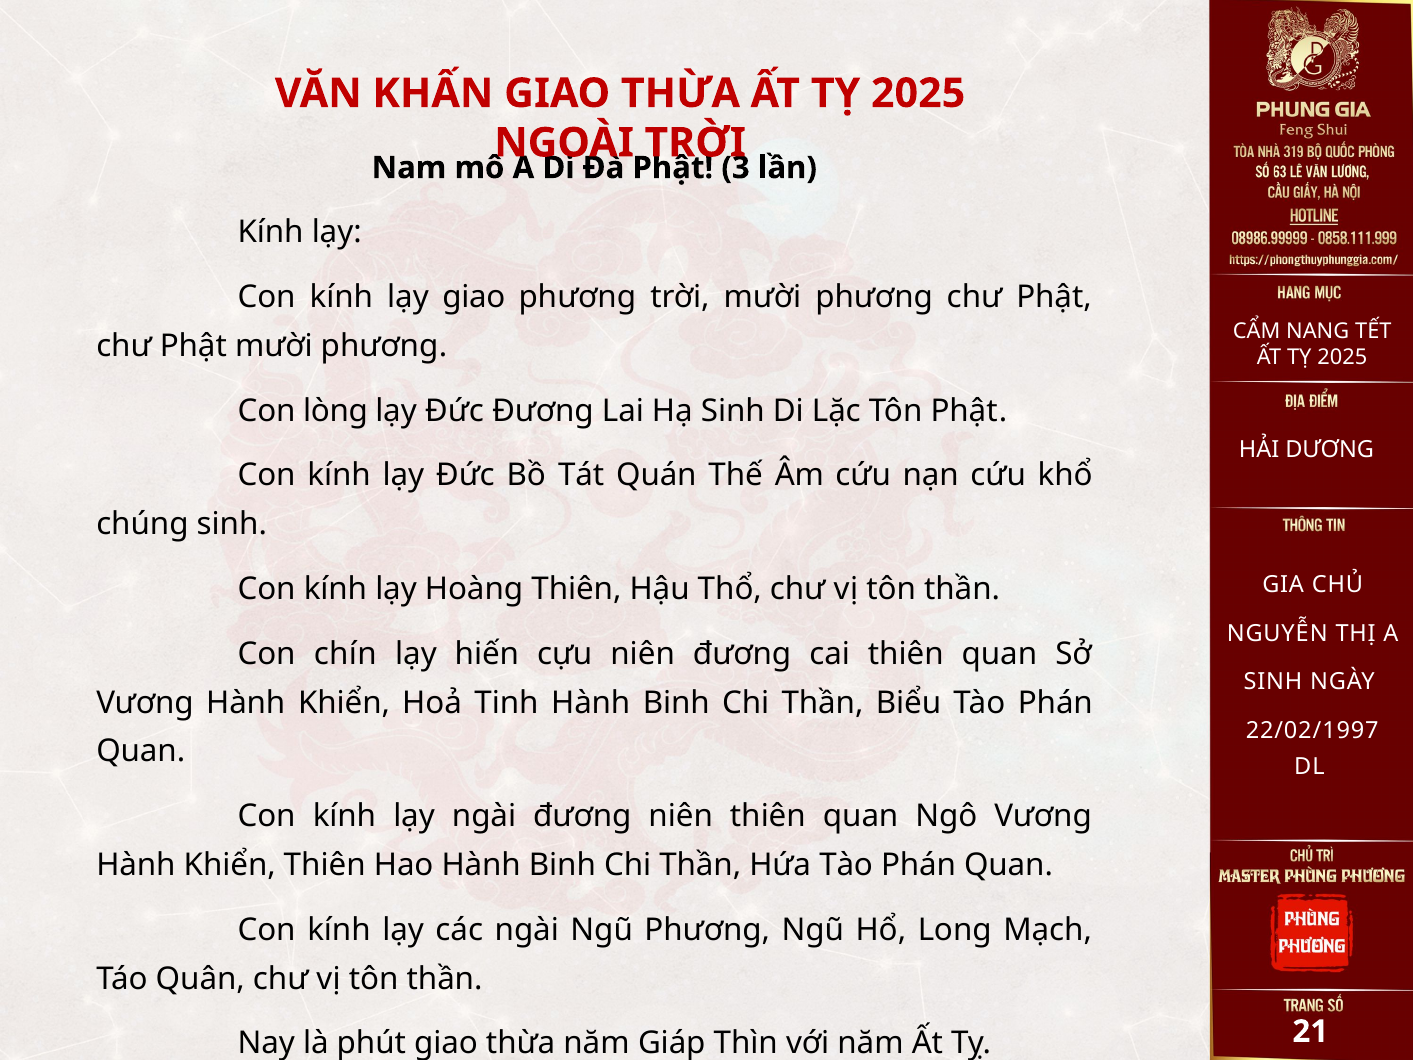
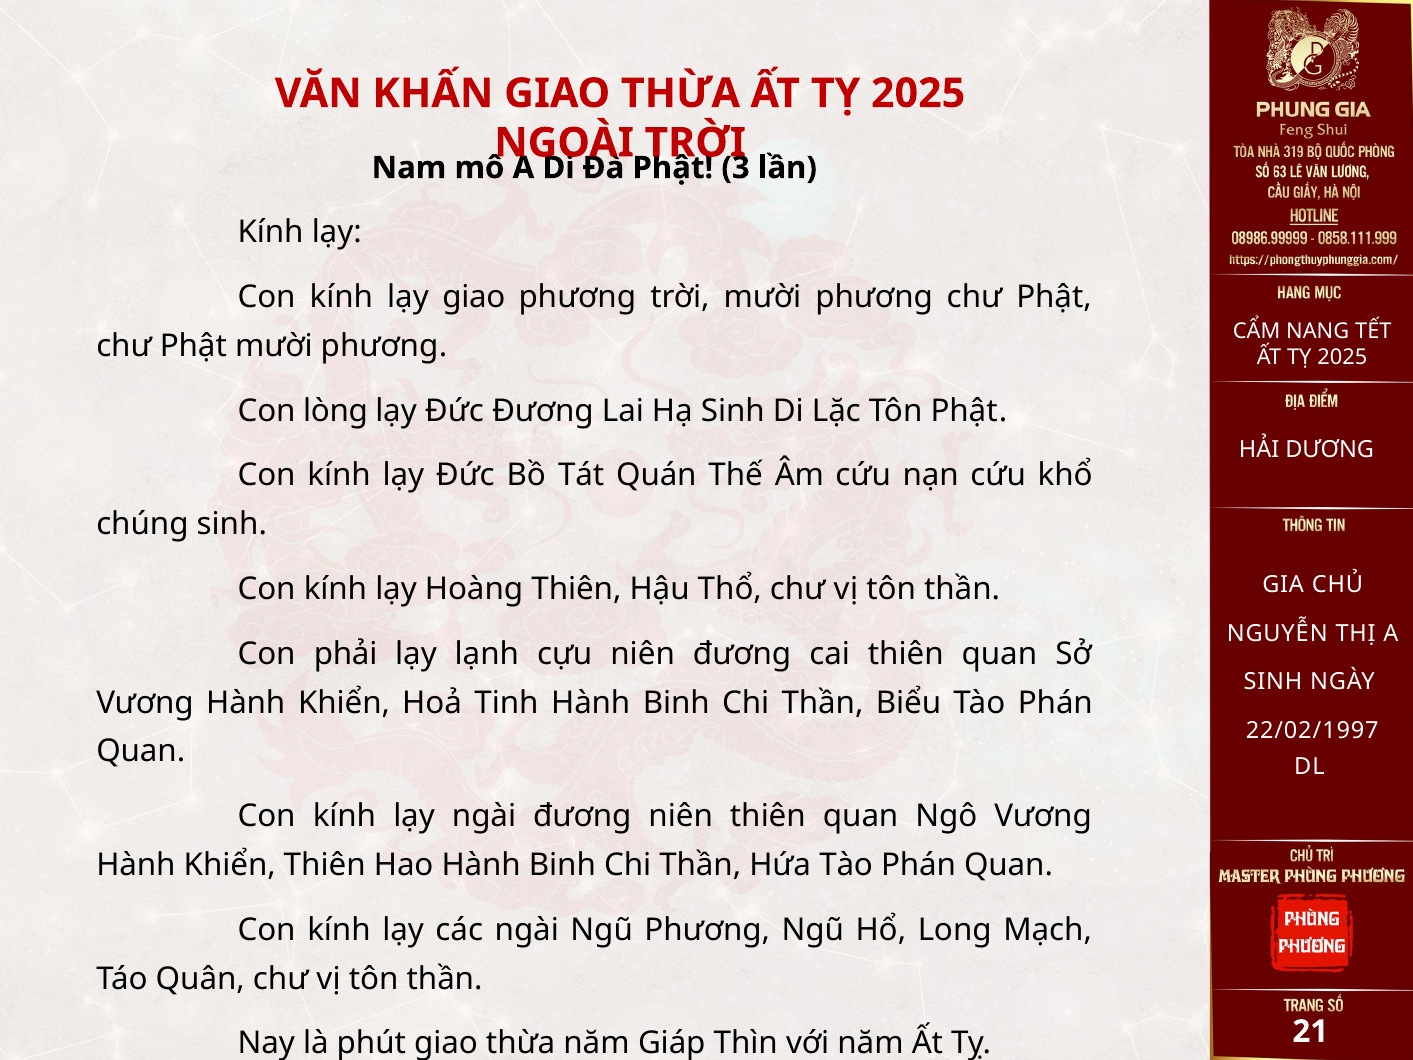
chín: chín -> phải (346, 654)
hiến: hiến -> lạnh (487, 654)
